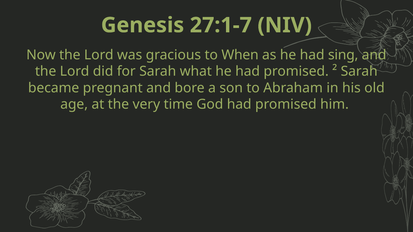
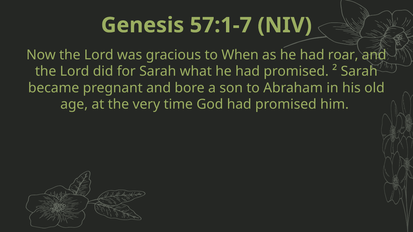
27:1-7: 27:1-7 -> 57:1-7 (221, 25)
sing: sing -> roar (343, 55)
